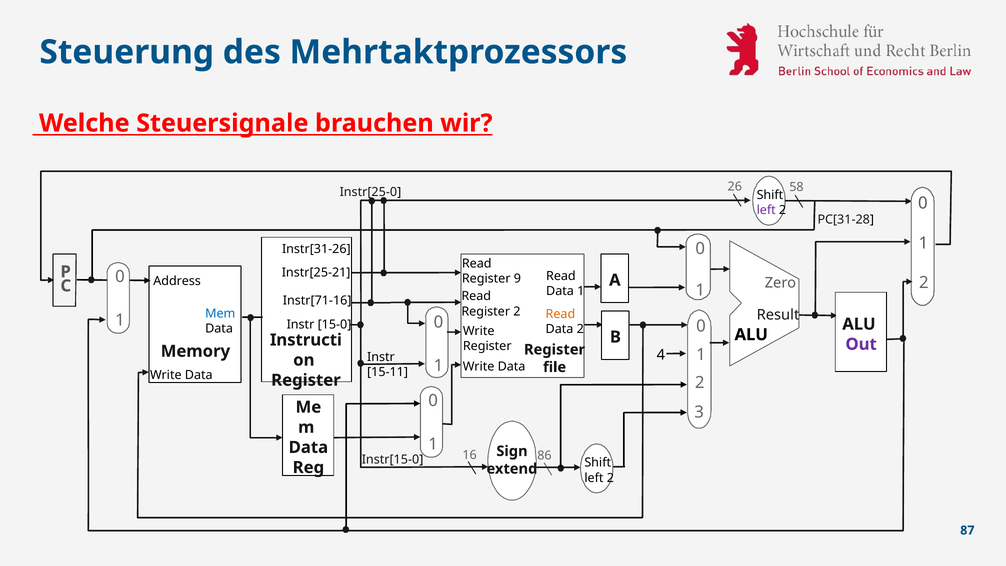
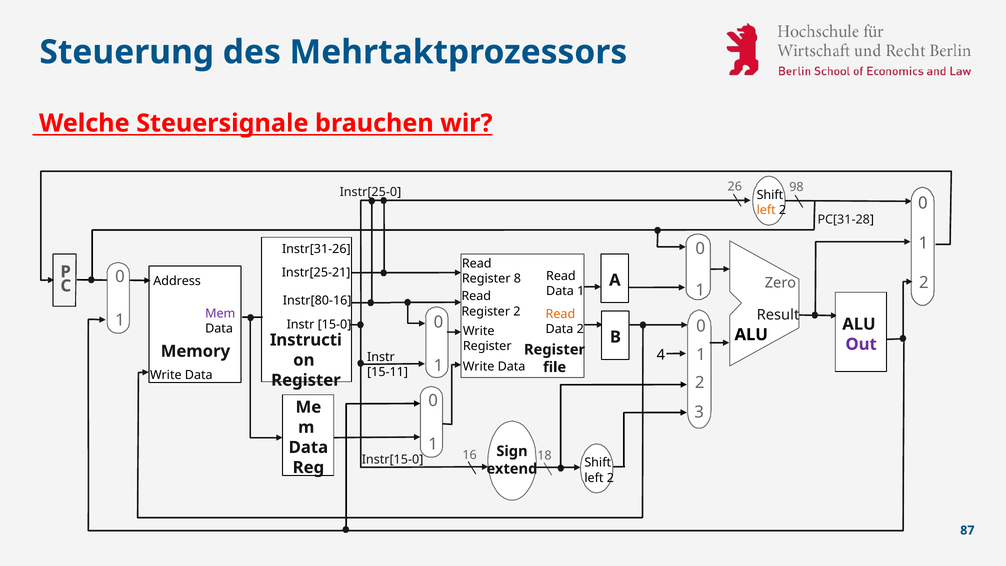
58: 58 -> 98 (796, 187)
left colour: purple -> orange (766, 210)
9: 9 -> 8 (517, 279)
Instr[71-16: Instr[71-16 -> Instr[80-16 (317, 301)
Mem colour: blue -> purple (220, 313)
86: 86 -> 18 (544, 456)
